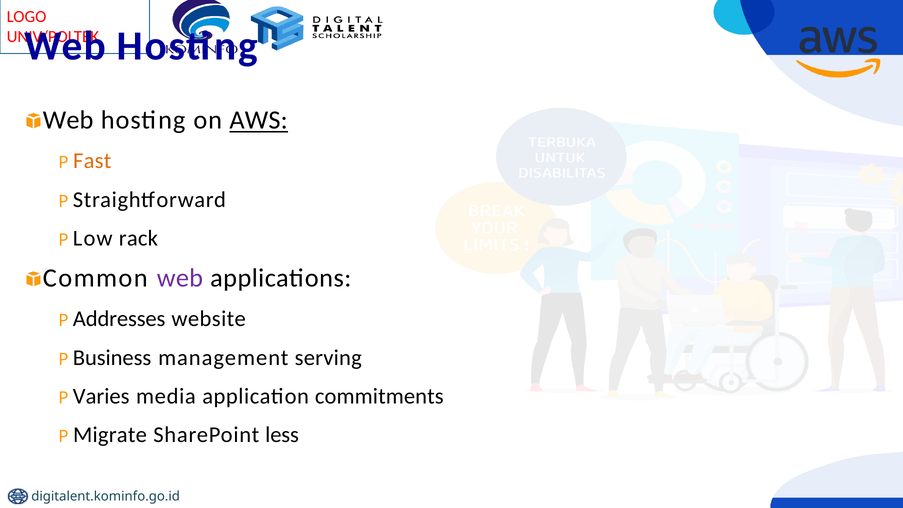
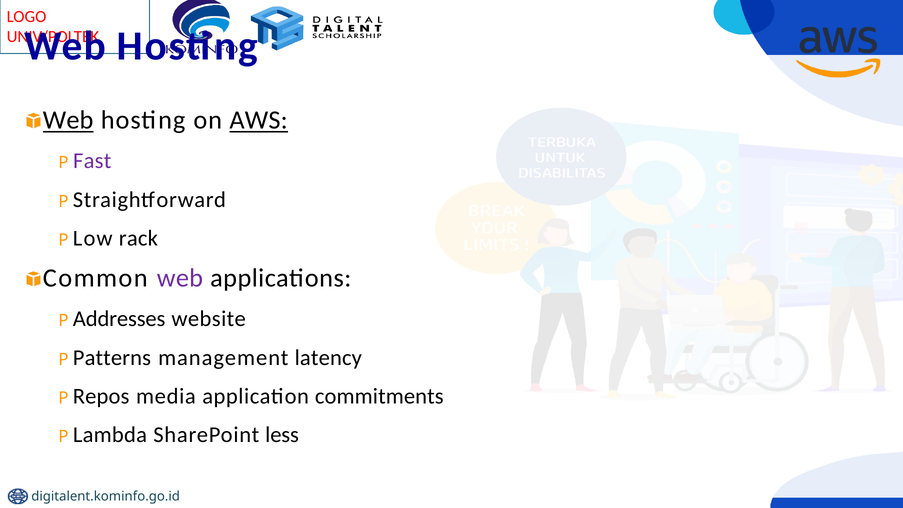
Web underline: none -> present (68, 120)
Fast colour: orange -> purple (92, 161)
Business: Business -> Patterns (112, 358)
serving: serving -> latency (328, 358)
Varies: Varies -> Repos (101, 396)
Migrate: Migrate -> Lambda (110, 435)
